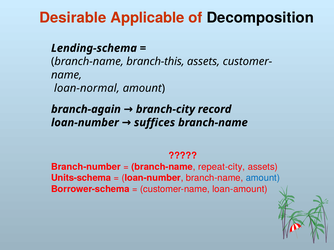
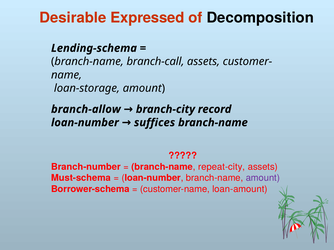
Applicable: Applicable -> Expressed (147, 18)
branch-this: branch-this -> branch-call (155, 62)
loan-normal: loan-normal -> loan-storage (87, 88)
branch-again: branch-again -> branch-allow (86, 109)
Units-schema: Units-schema -> Must-schema (81, 178)
amount colour: blue -> purple (263, 178)
